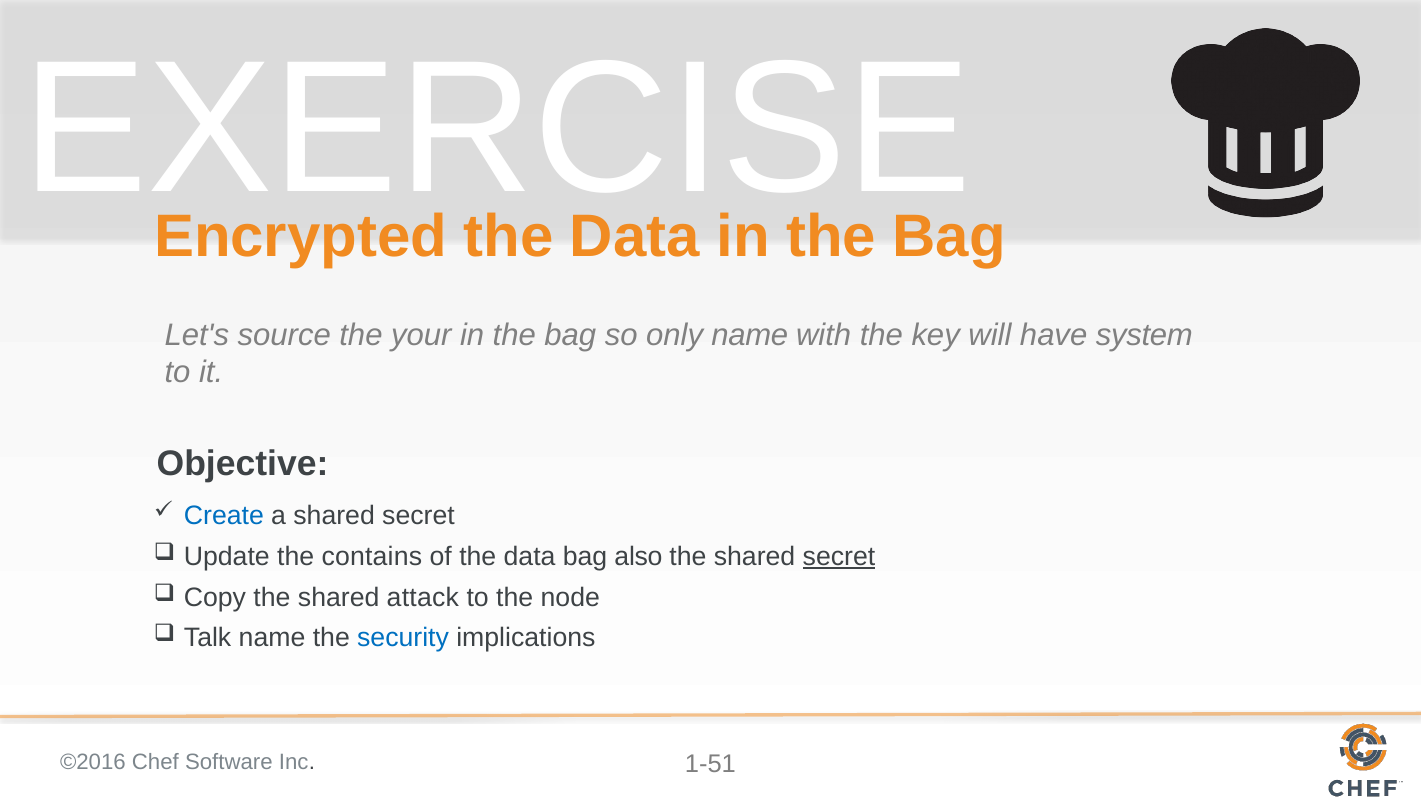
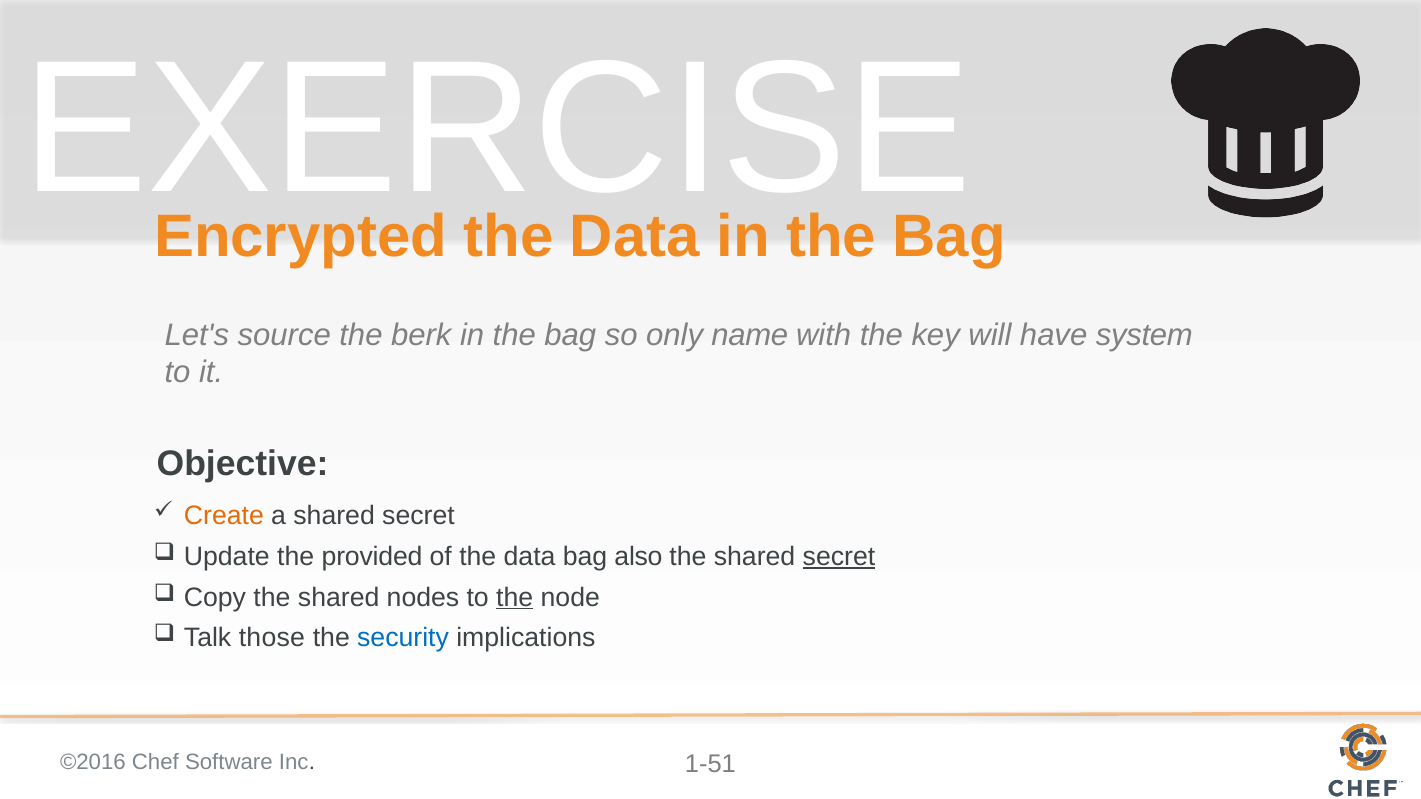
your: your -> berk (421, 335)
Create colour: blue -> orange (224, 516)
contains: contains -> provided (372, 557)
attack: attack -> nodes (423, 597)
the underline: none -> present (515, 597)
Talk name: name -> those (272, 638)
